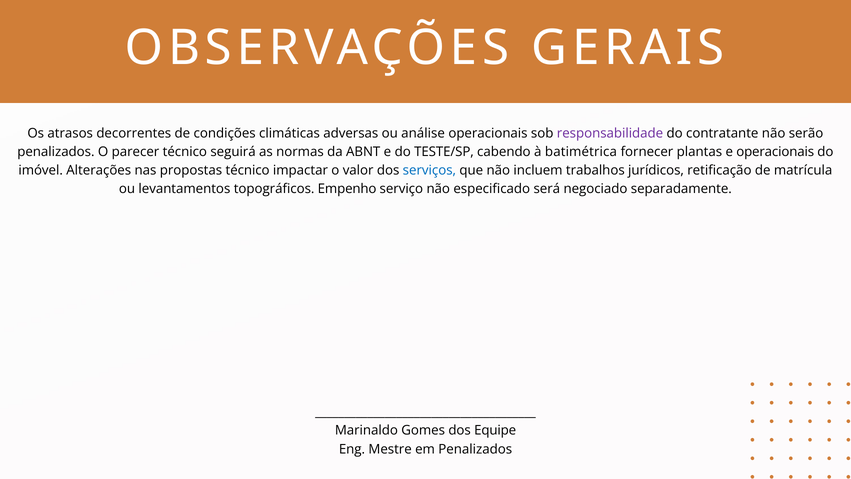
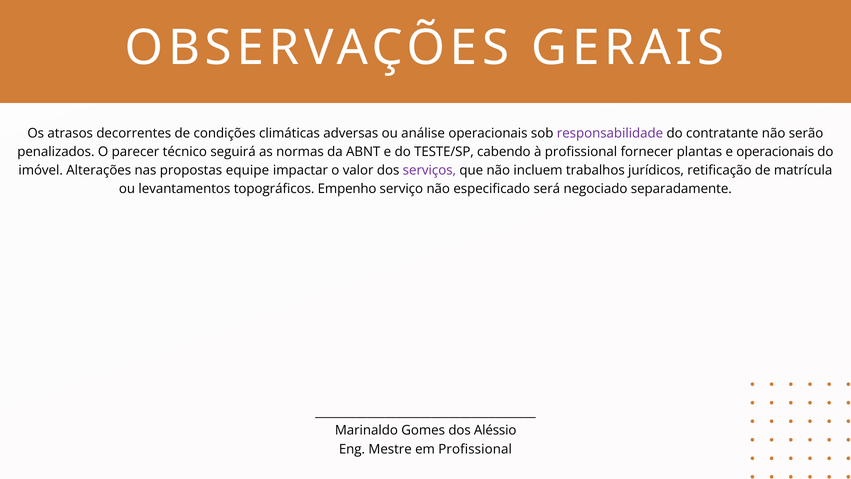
à batimétrica: batimétrica -> profissional (581, 152)
propostas técnico: técnico -> equipe (247, 170)
serviços colour: blue -> purple (429, 170)
Equipe: Equipe -> Aléssio (495, 430)
em Penalizados: Penalizados -> Profissional (475, 449)
